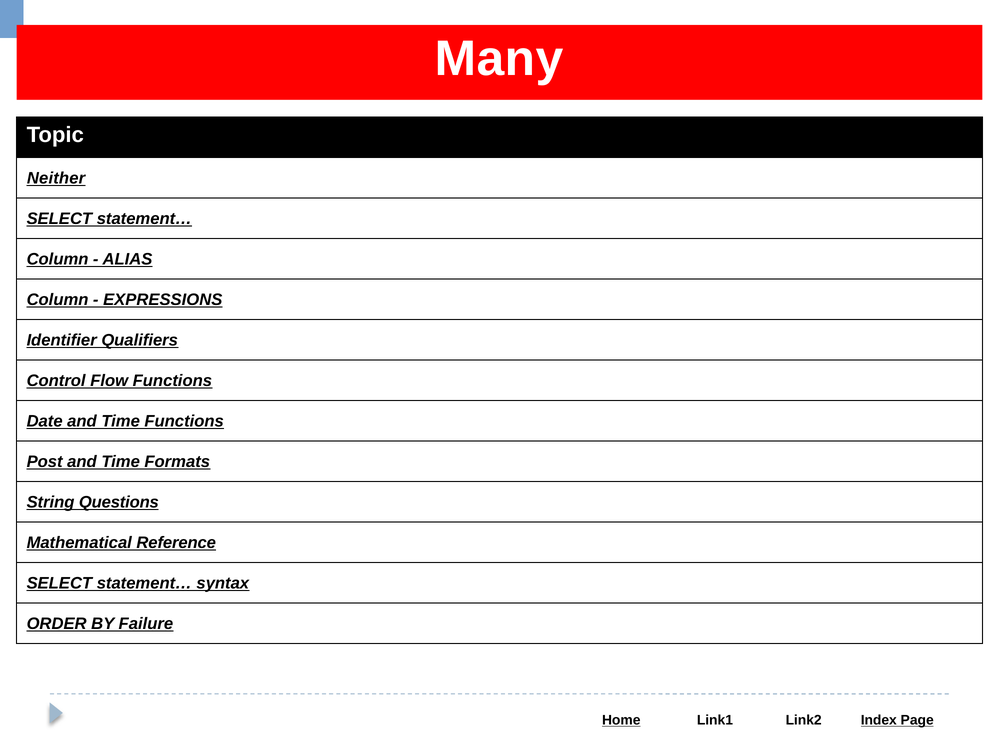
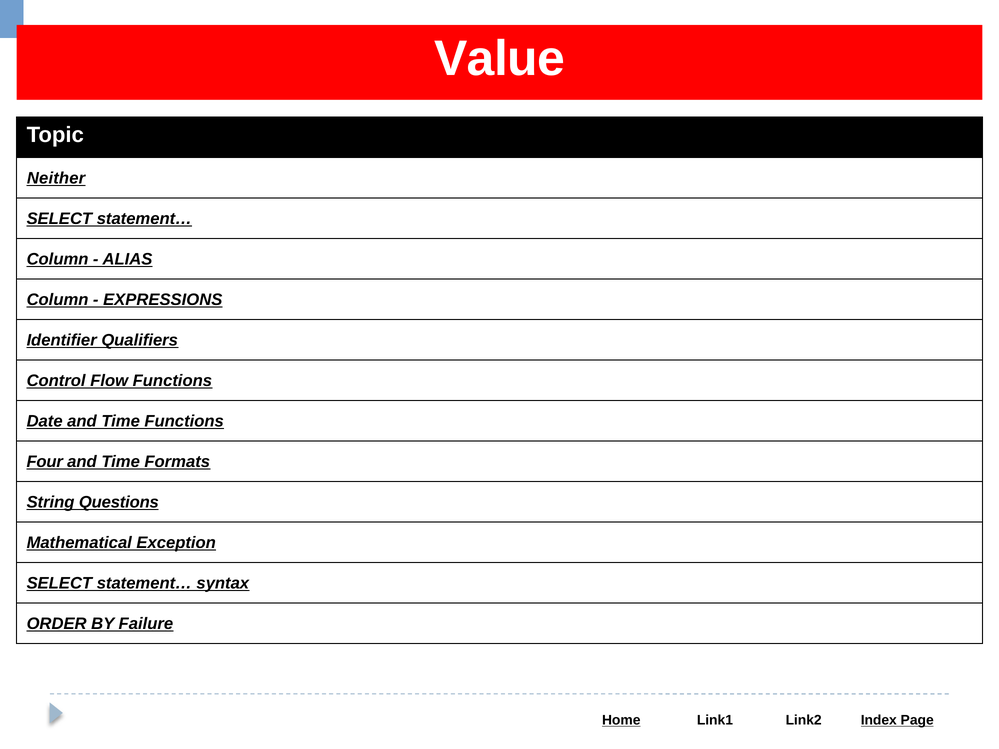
Many: Many -> Value (500, 59)
Post: Post -> Four (45, 462)
Reference: Reference -> Exception (176, 543)
